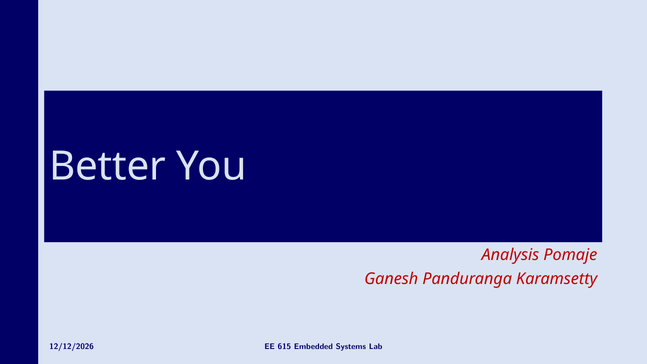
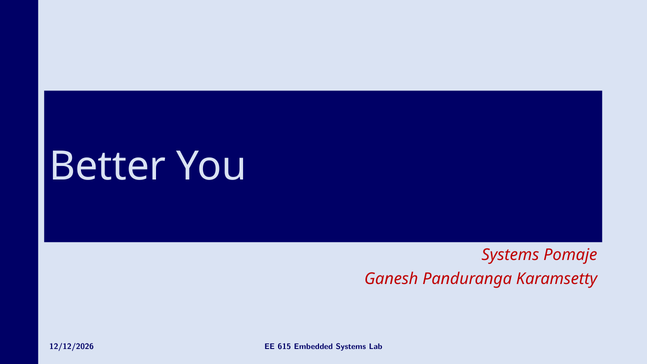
Analysis: Analysis -> Systems (510, 255)
